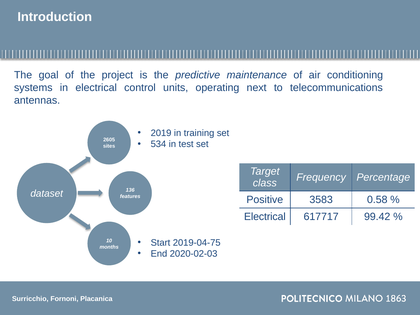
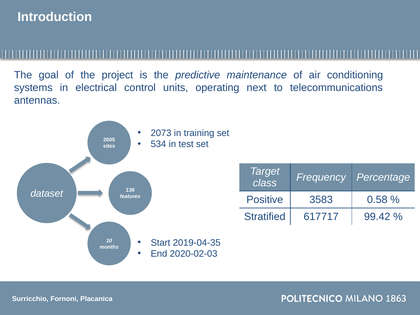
2019: 2019 -> 2073 (161, 133)
Electrical: Electrical -> Stratified (265, 217)
2019-04-75: 2019-04-75 -> 2019-04-35 (197, 243)
